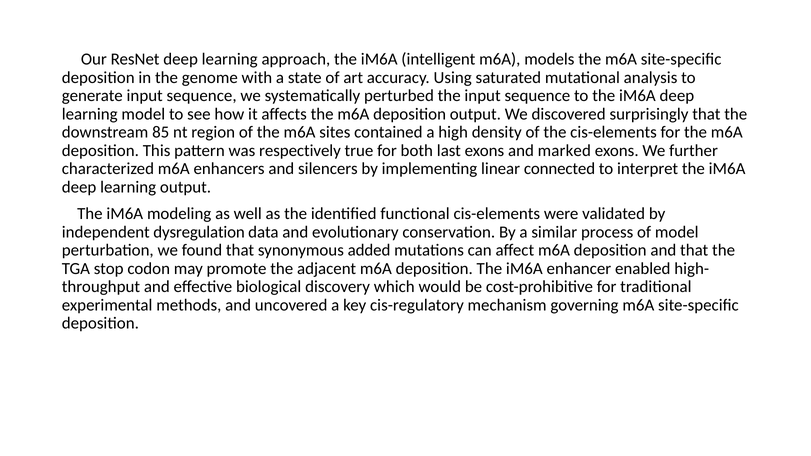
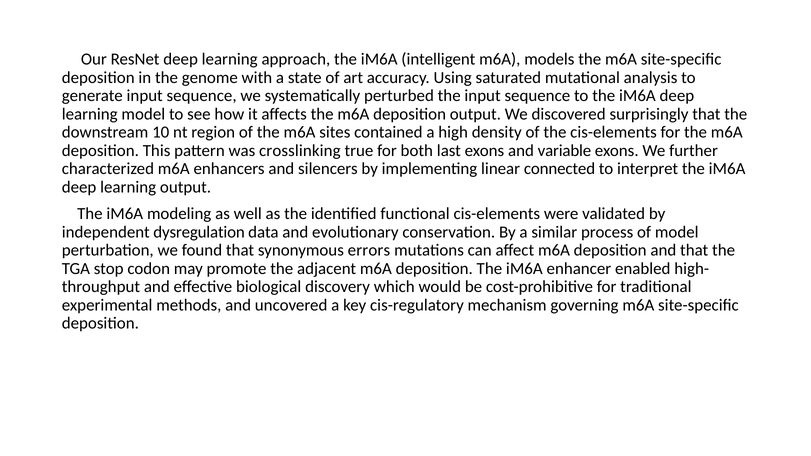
85: 85 -> 10 (161, 132)
respectively: respectively -> crosslinking (300, 151)
marked: marked -> variable (564, 151)
added: added -> errors (369, 250)
